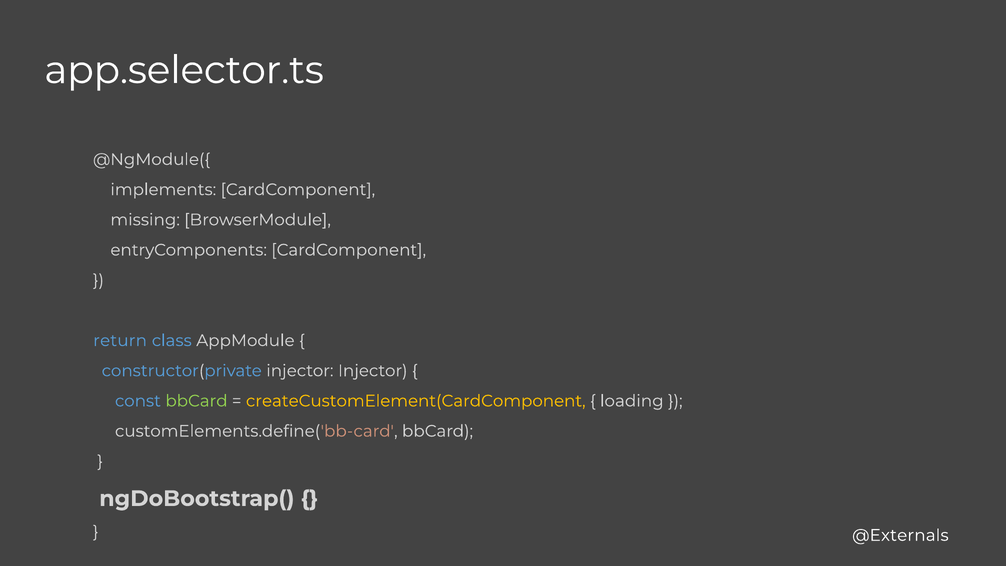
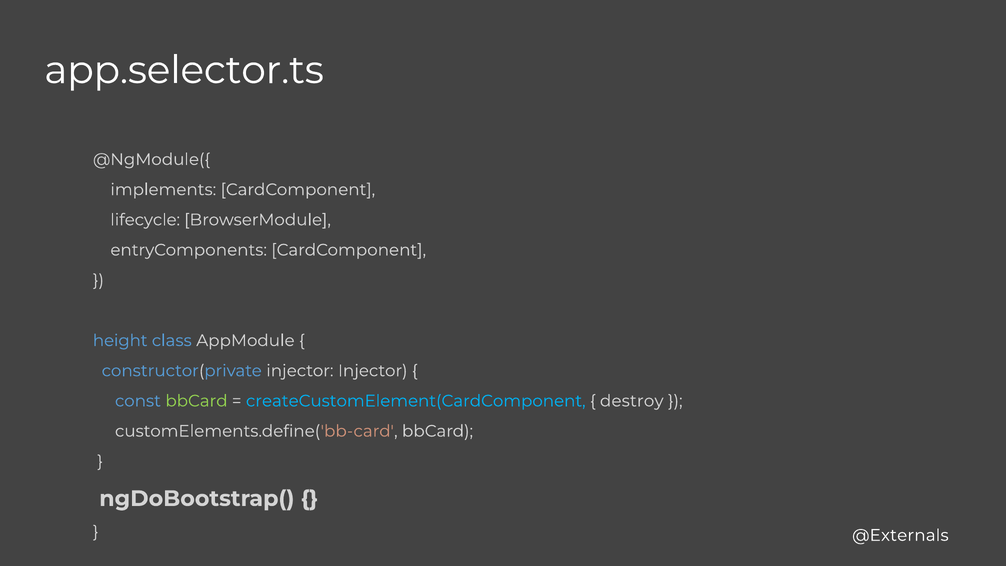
missing: missing -> lifecycle (145, 220)
return: return -> height (120, 341)
createCustomElement(CardComponent colour: yellow -> light blue (416, 401)
loading: loading -> destroy (632, 401)
